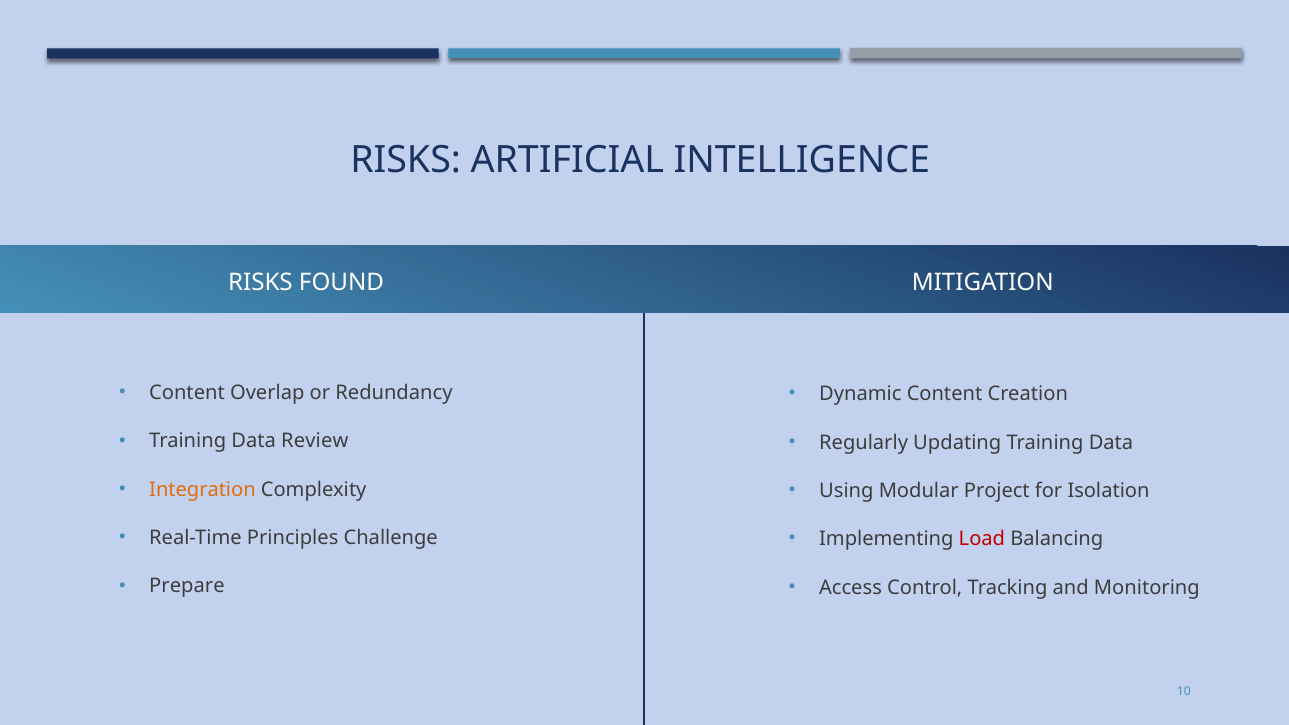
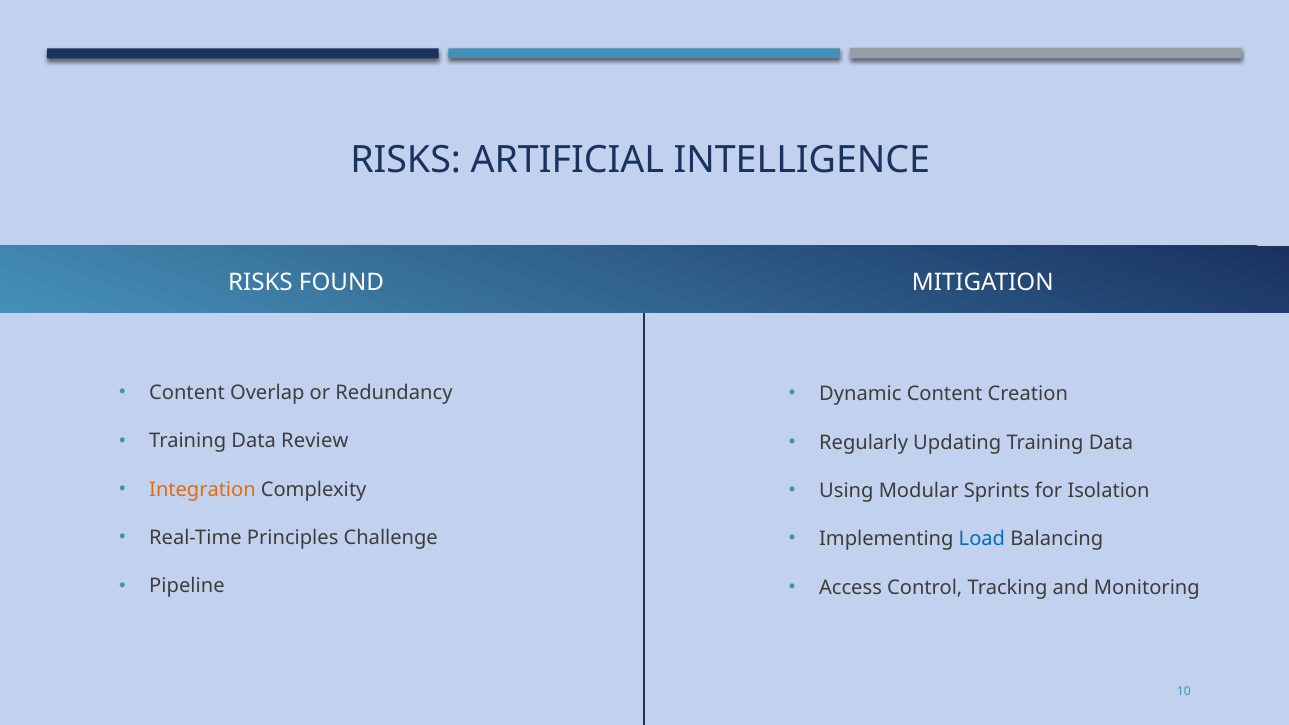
Project: Project -> Sprints (997, 491)
Load colour: red -> blue (982, 539)
Prepare: Prepare -> Pipeline (187, 586)
